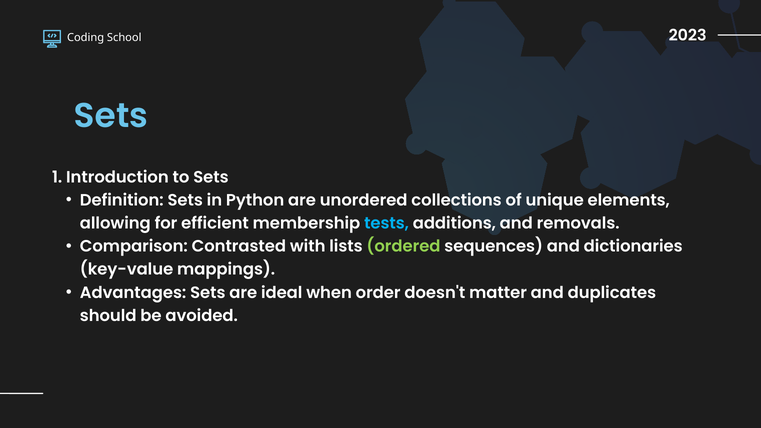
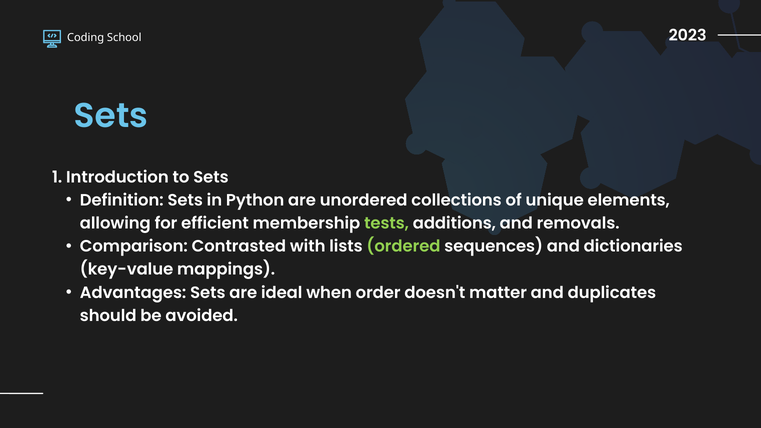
tests colour: light blue -> light green (387, 223)
